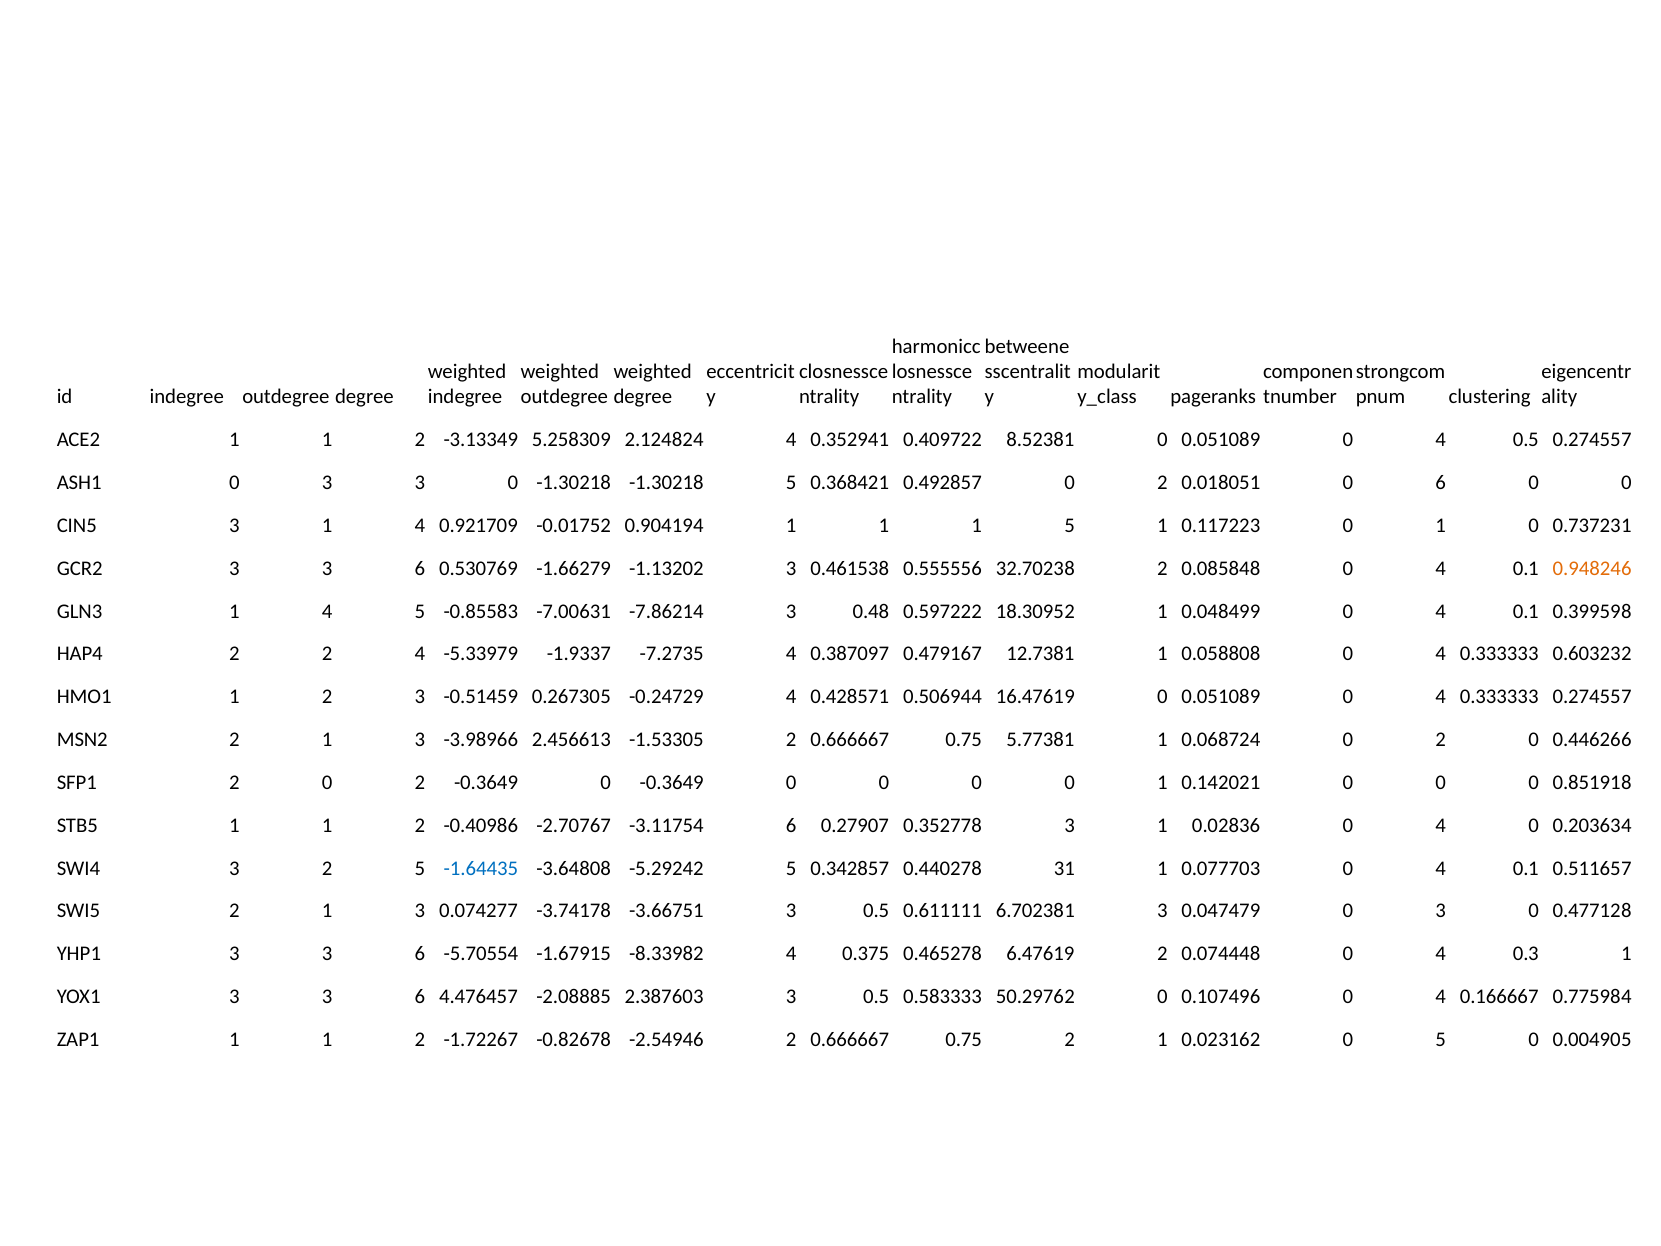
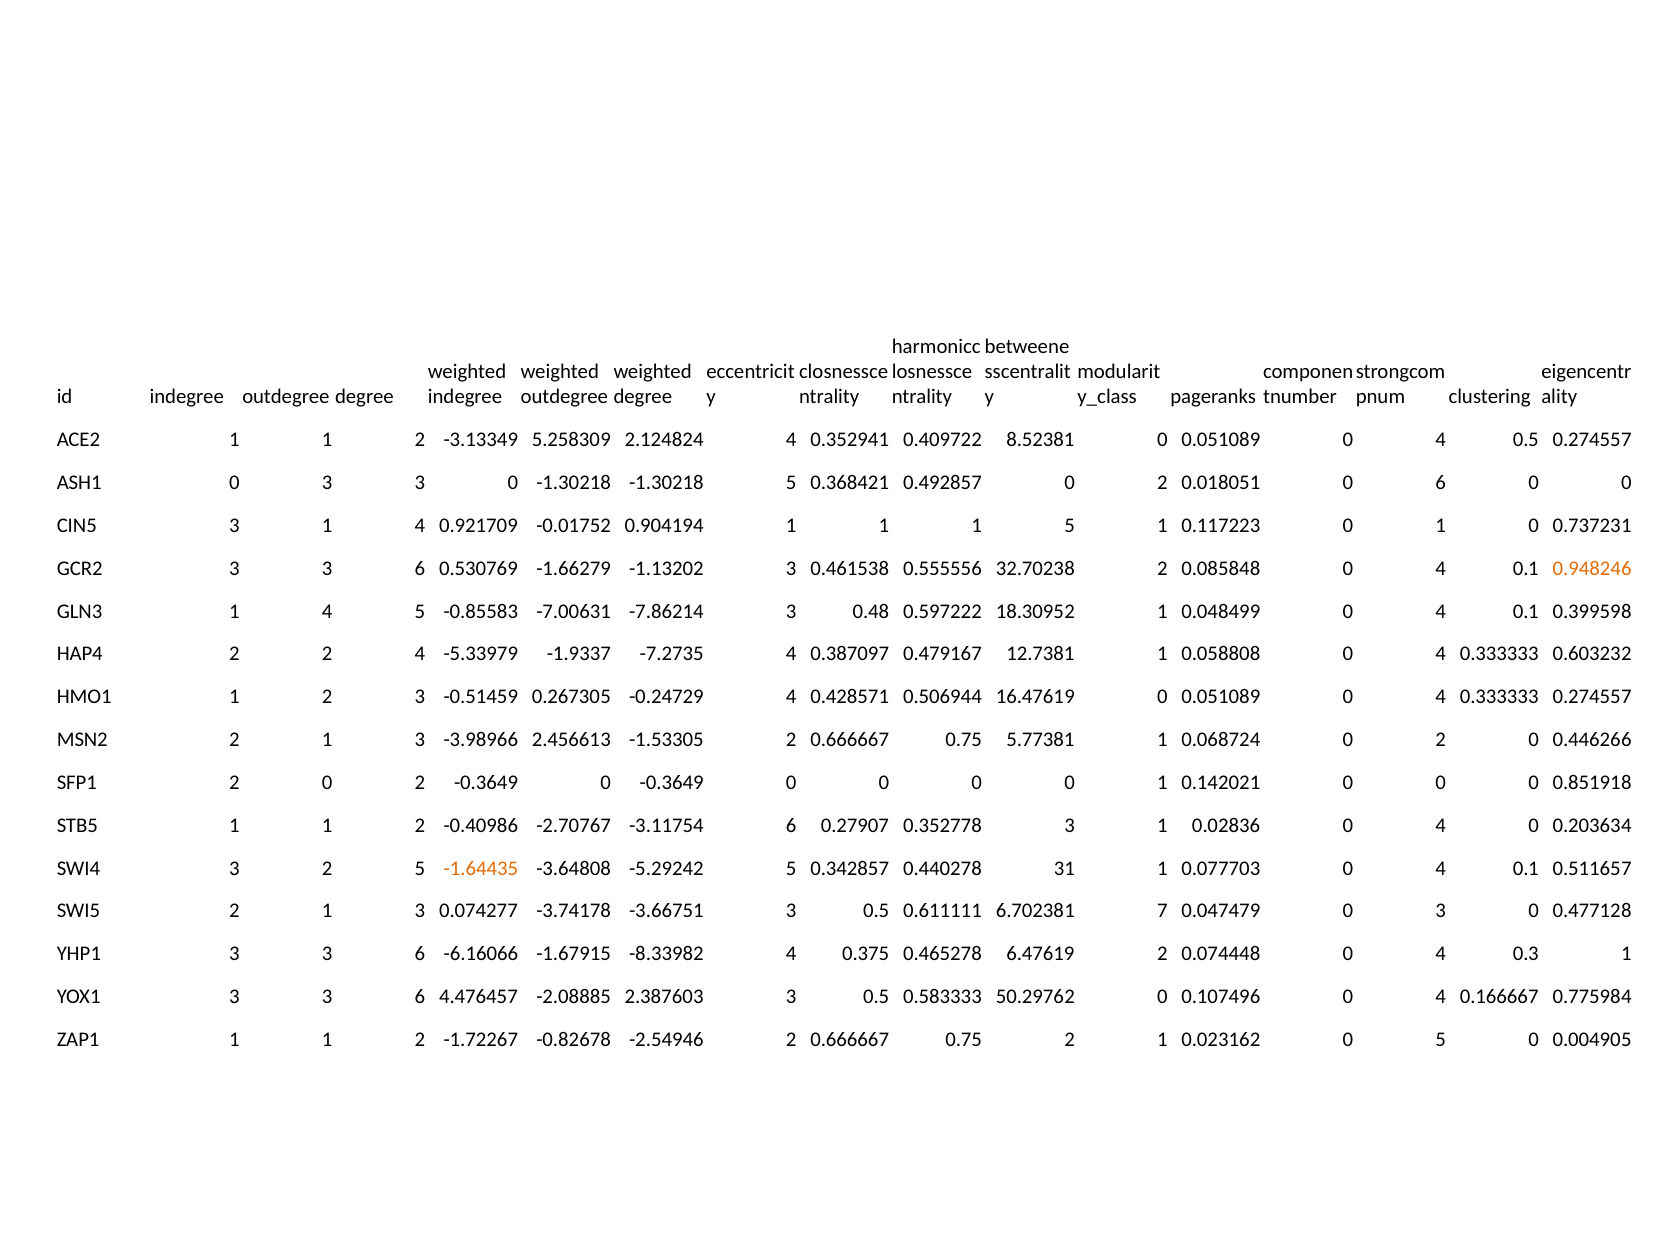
-1.64435 colour: blue -> orange (481, 868)
6.702381 3: 3 -> 7 (1162, 911)
-5.70554: -5.70554 -> -6.16066 (481, 954)
